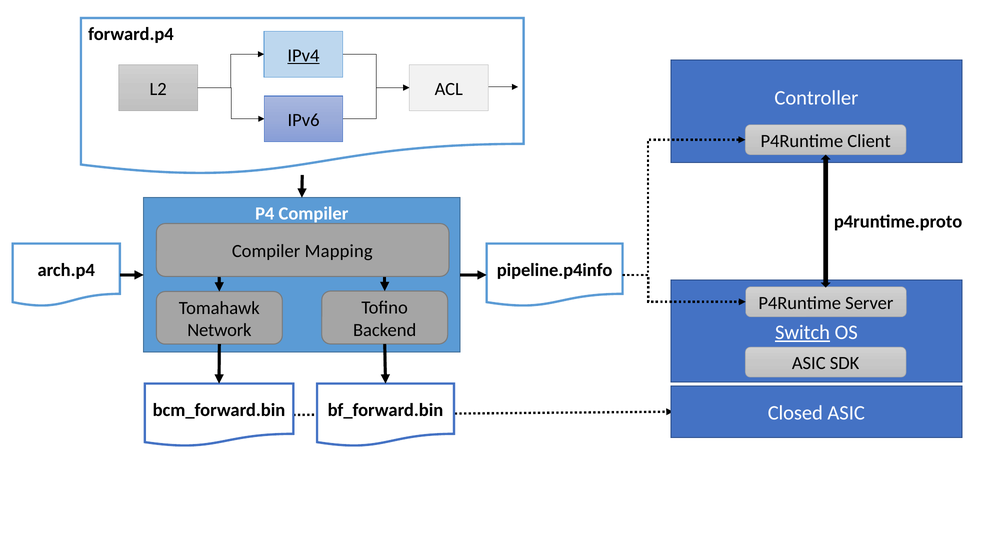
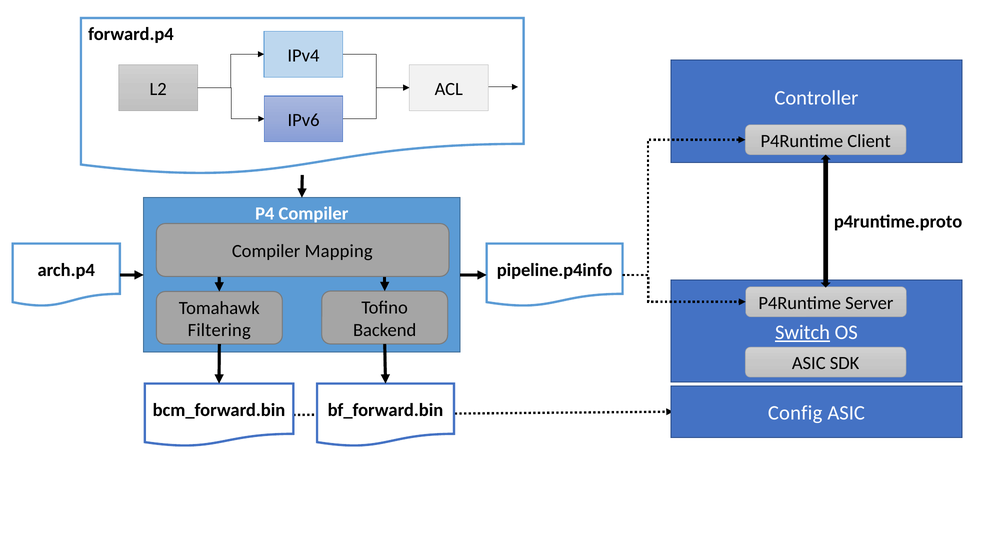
IPv4 underline: present -> none (303, 55)
Network: Network -> Filtering (219, 330)
Closed: Closed -> Config (795, 413)
